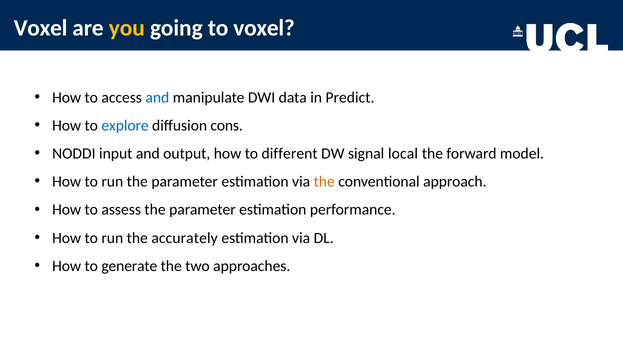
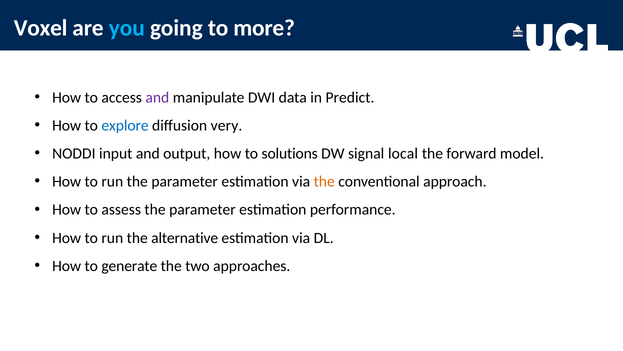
you colour: yellow -> light blue (127, 28)
to voxel: voxel -> more (264, 28)
and colour: blue -> purple (157, 97)
cons: cons -> very (227, 125)
different: different -> solutions (290, 153)
accurately: accurately -> alternative (185, 237)
